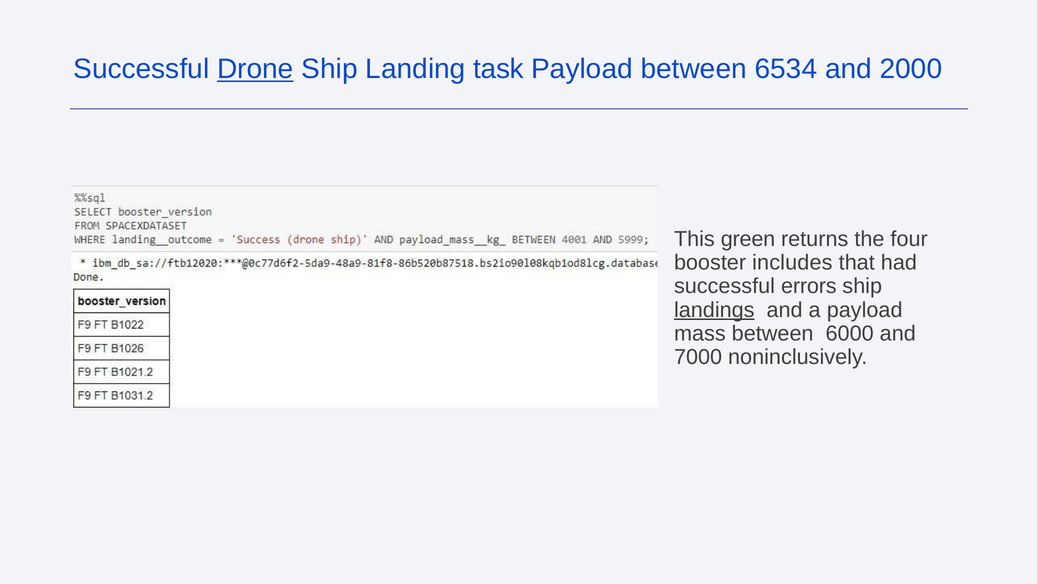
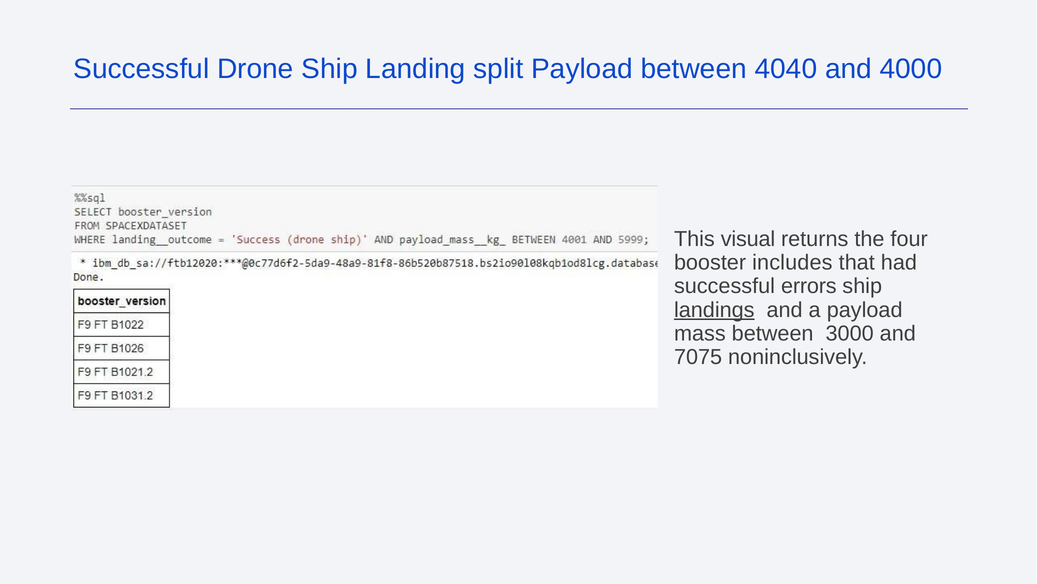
Drone underline: present -> none (255, 69)
task: task -> split (498, 69)
6534: 6534 -> 4040 (786, 69)
2000: 2000 -> 4000 (911, 69)
green: green -> visual (748, 239)
6000: 6000 -> 3000 (850, 333)
7000: 7000 -> 7075 (698, 357)
